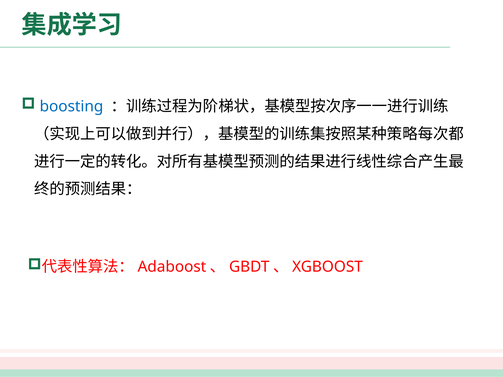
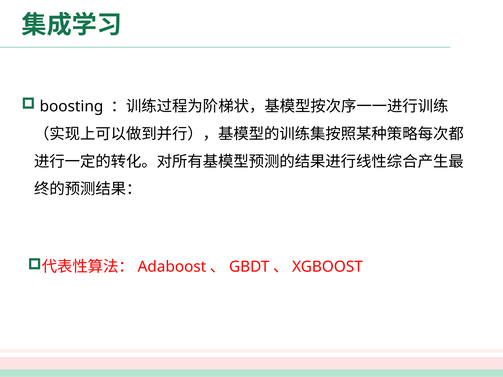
boosting colour: blue -> black (71, 106)
